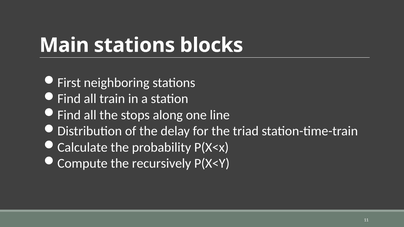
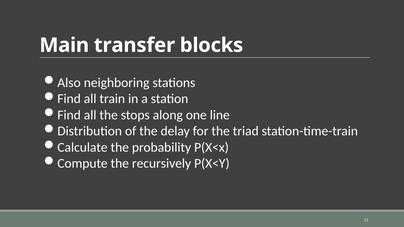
Main stations: stations -> transfer (134, 45)
First: First -> Also (69, 83)
